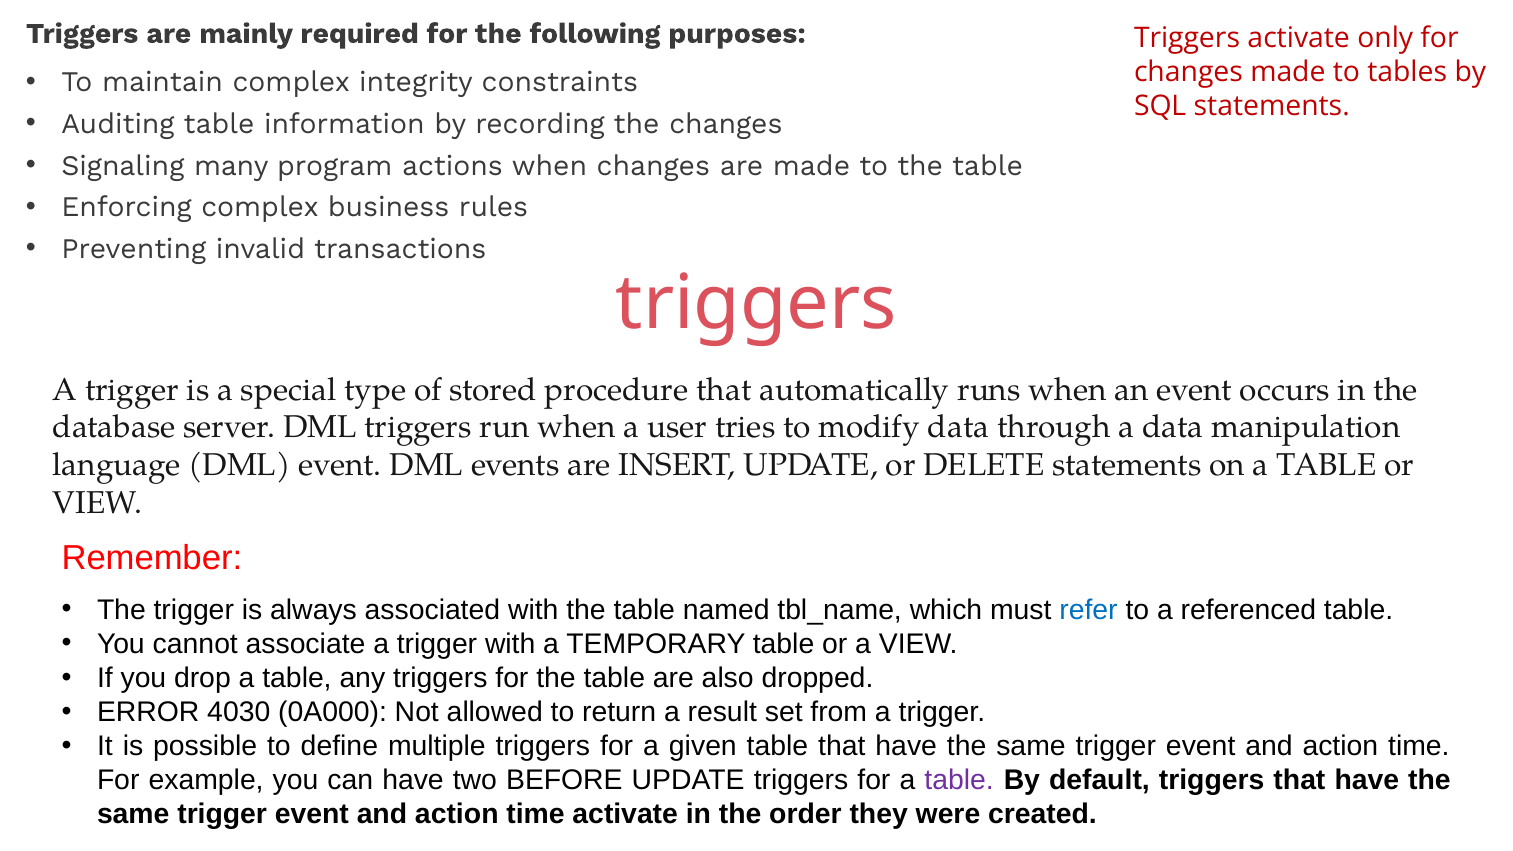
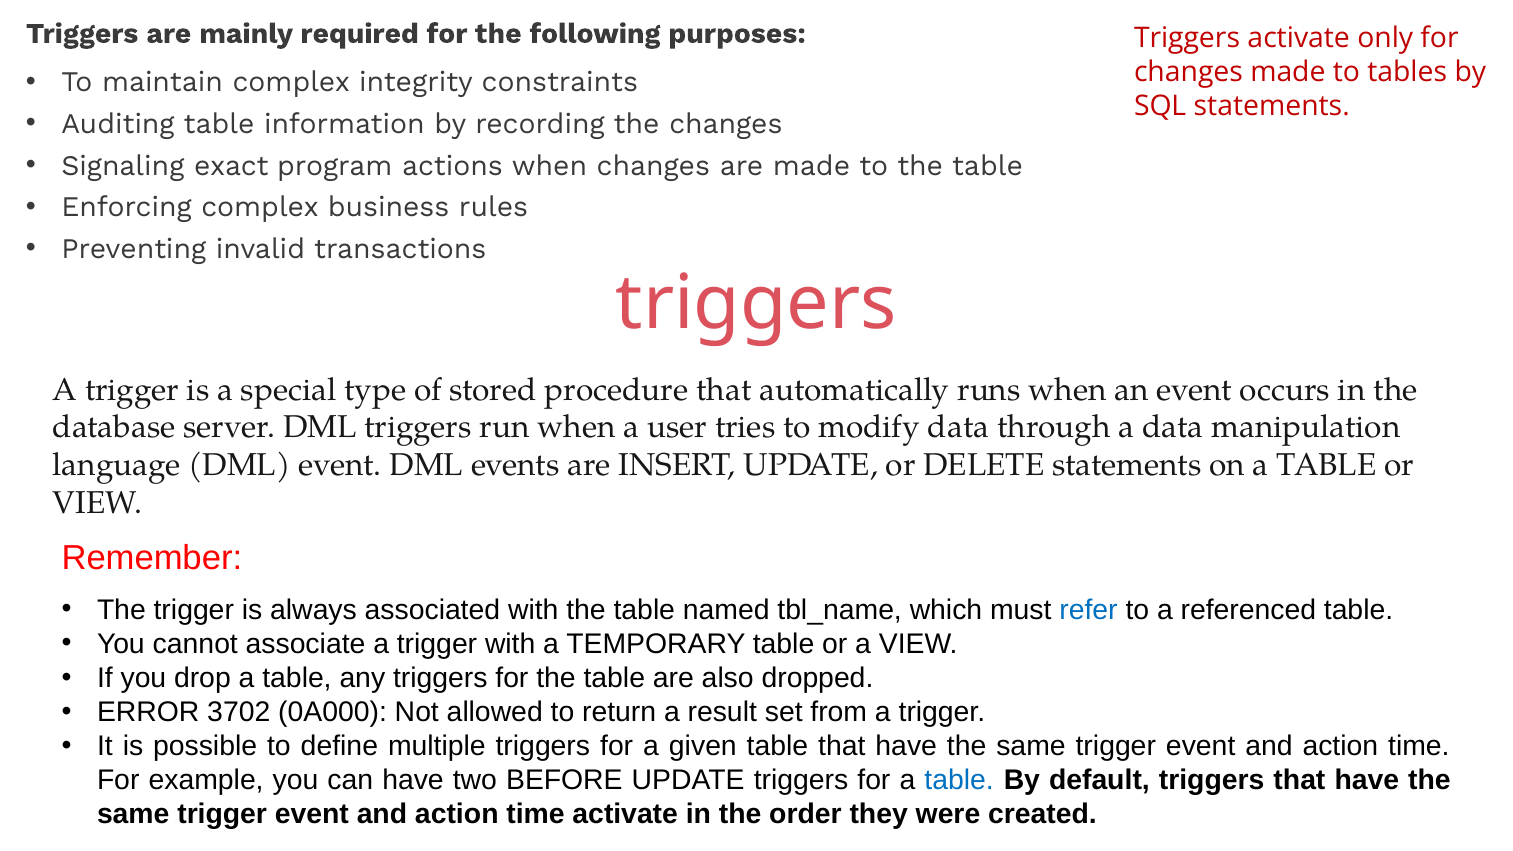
many: many -> exact (231, 166)
4030: 4030 -> 3702 (239, 712)
table colour: purple -> blue (959, 780)
